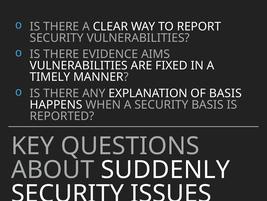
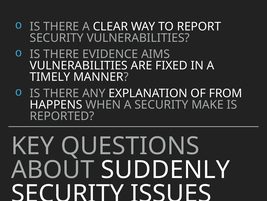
OF BASIS: BASIS -> FROM (226, 93)
SECURITY BASIS: BASIS -> MAKE (208, 104)
